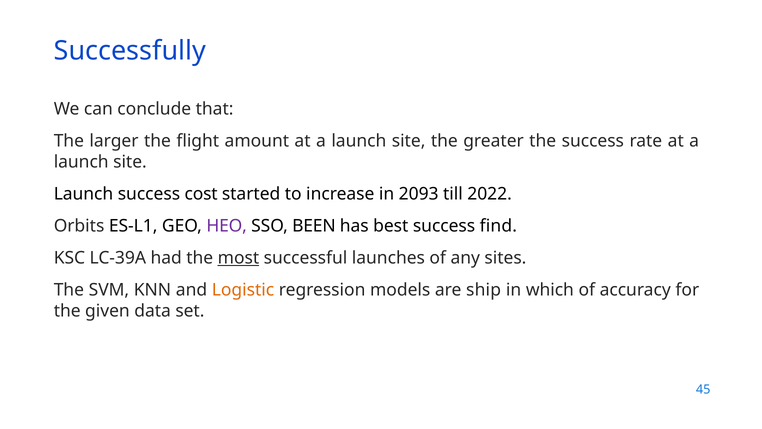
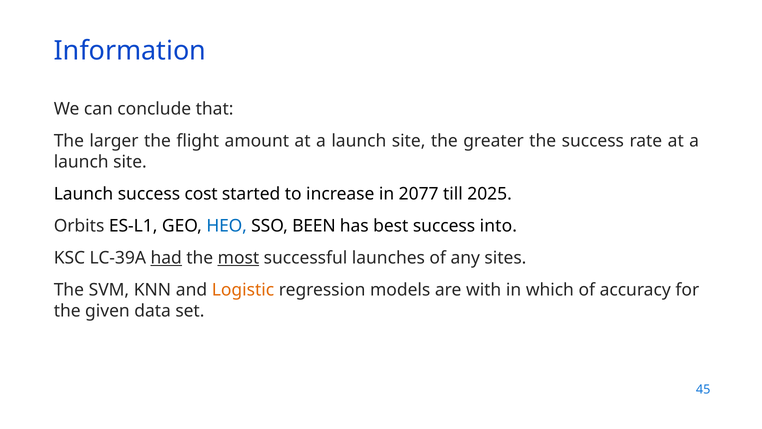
Successfully: Successfully -> Information (130, 51)
2093: 2093 -> 2077 (419, 194)
2022: 2022 -> 2025 (490, 194)
HEO colour: purple -> blue (227, 226)
find: find -> into (498, 226)
had underline: none -> present (166, 258)
ship: ship -> with (484, 290)
